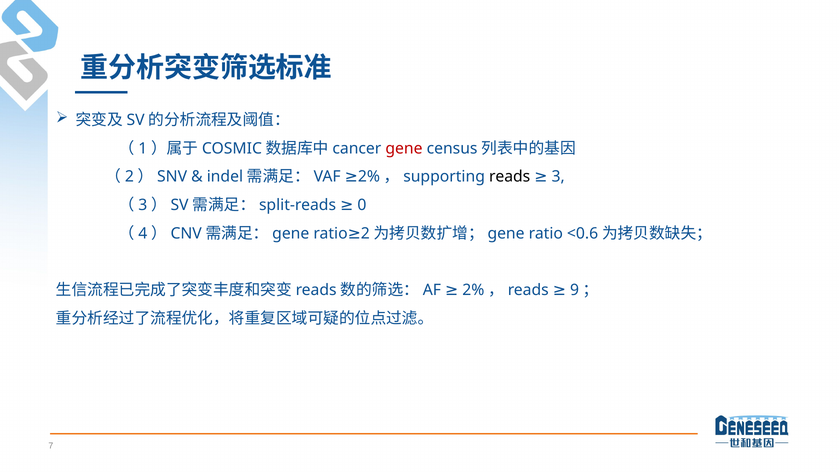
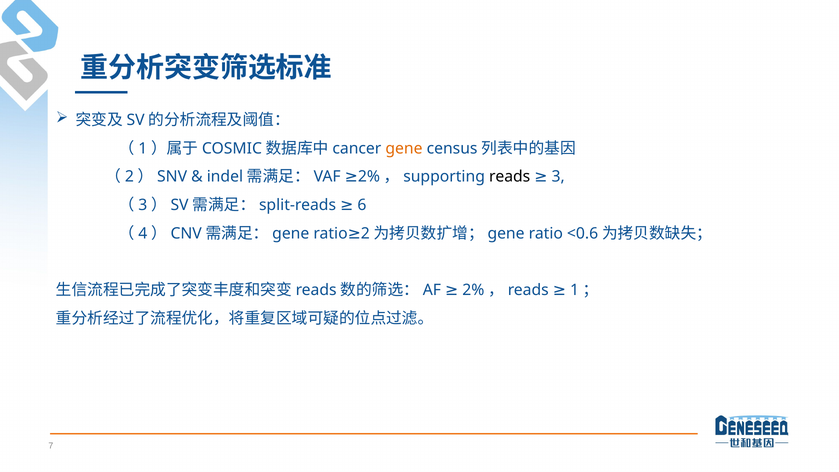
gene colour: red -> orange (404, 148)
0: 0 -> 6 (362, 205)
9: 9 -> 1 (575, 290)
